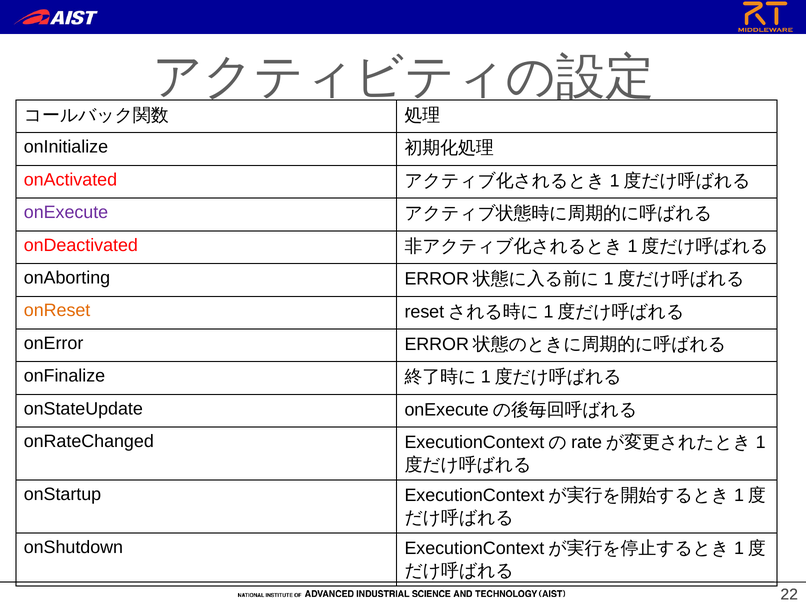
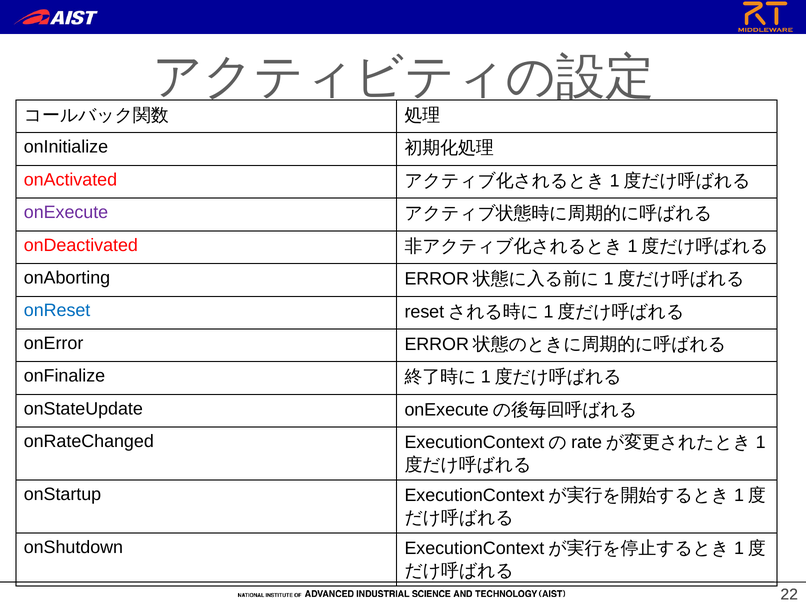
onReset colour: orange -> blue (57, 310)
